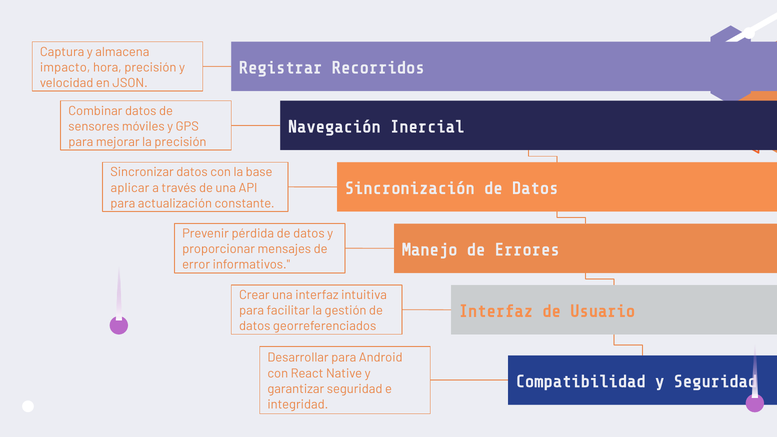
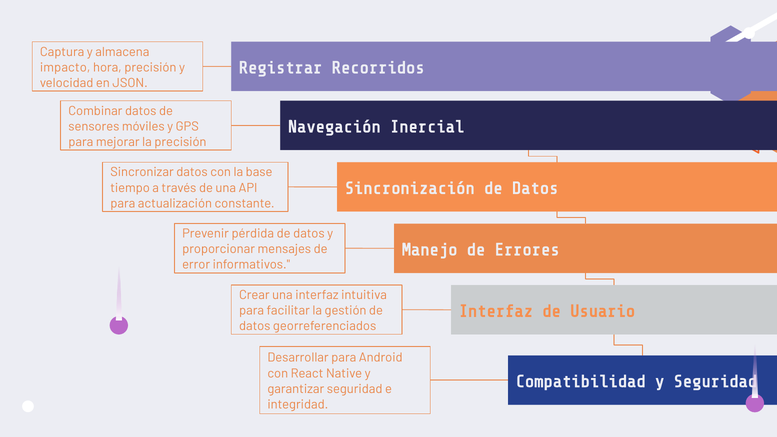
aplicar: aplicar -> tiempo (130, 188)
